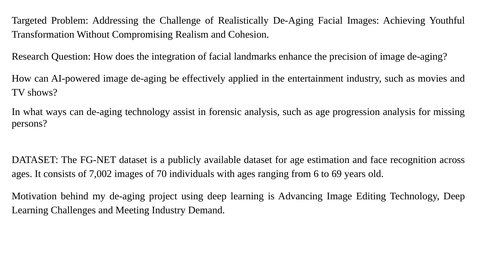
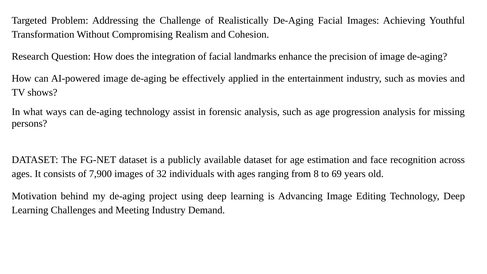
7,002: 7,002 -> 7,900 (100, 174)
70: 70 -> 32 (162, 174)
6: 6 -> 8 (316, 174)
